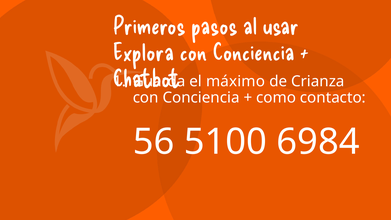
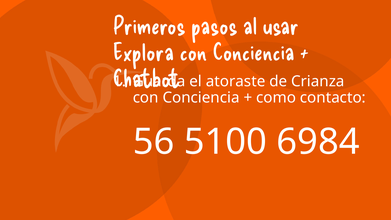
máximo: máximo -> atoraste (236, 81)
